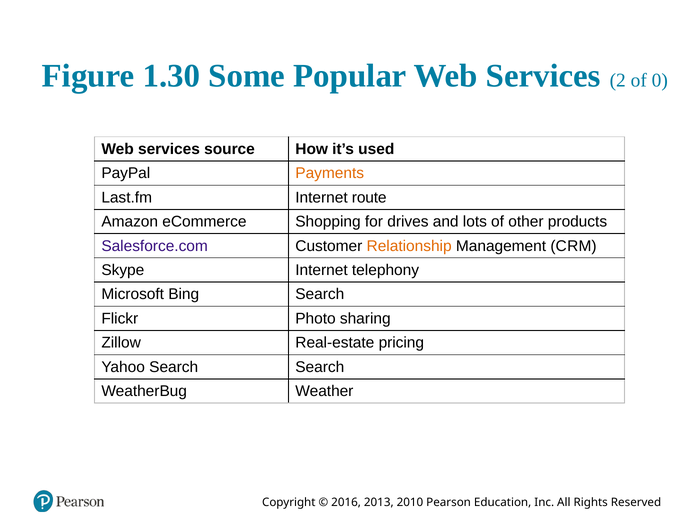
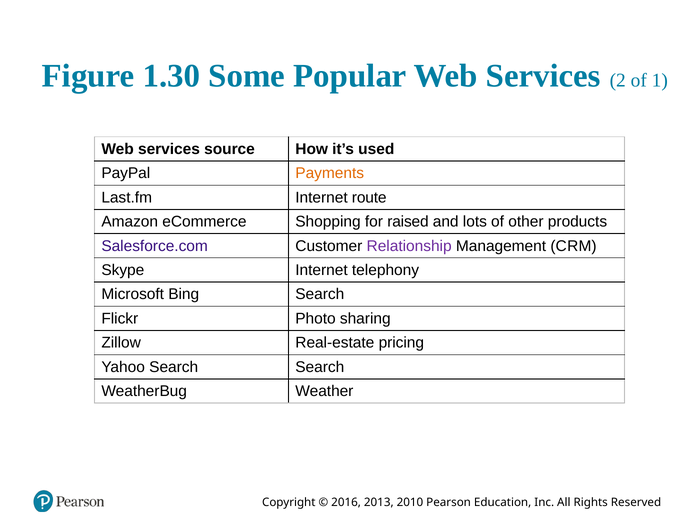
0: 0 -> 1 (660, 80)
drives: drives -> raised (408, 222)
Relationship colour: orange -> purple (409, 246)
